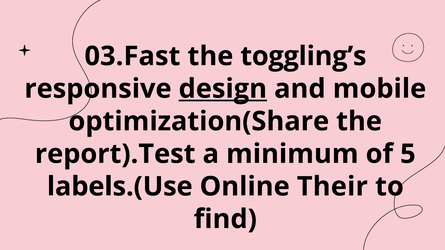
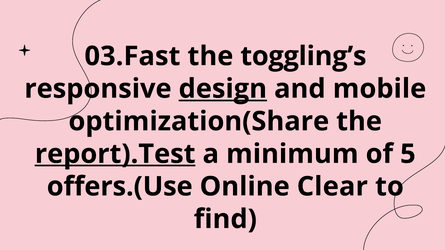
report).Test underline: none -> present (115, 154)
labels.(Use: labels.(Use -> offers.(Use (120, 187)
Their: Their -> Clear (332, 187)
